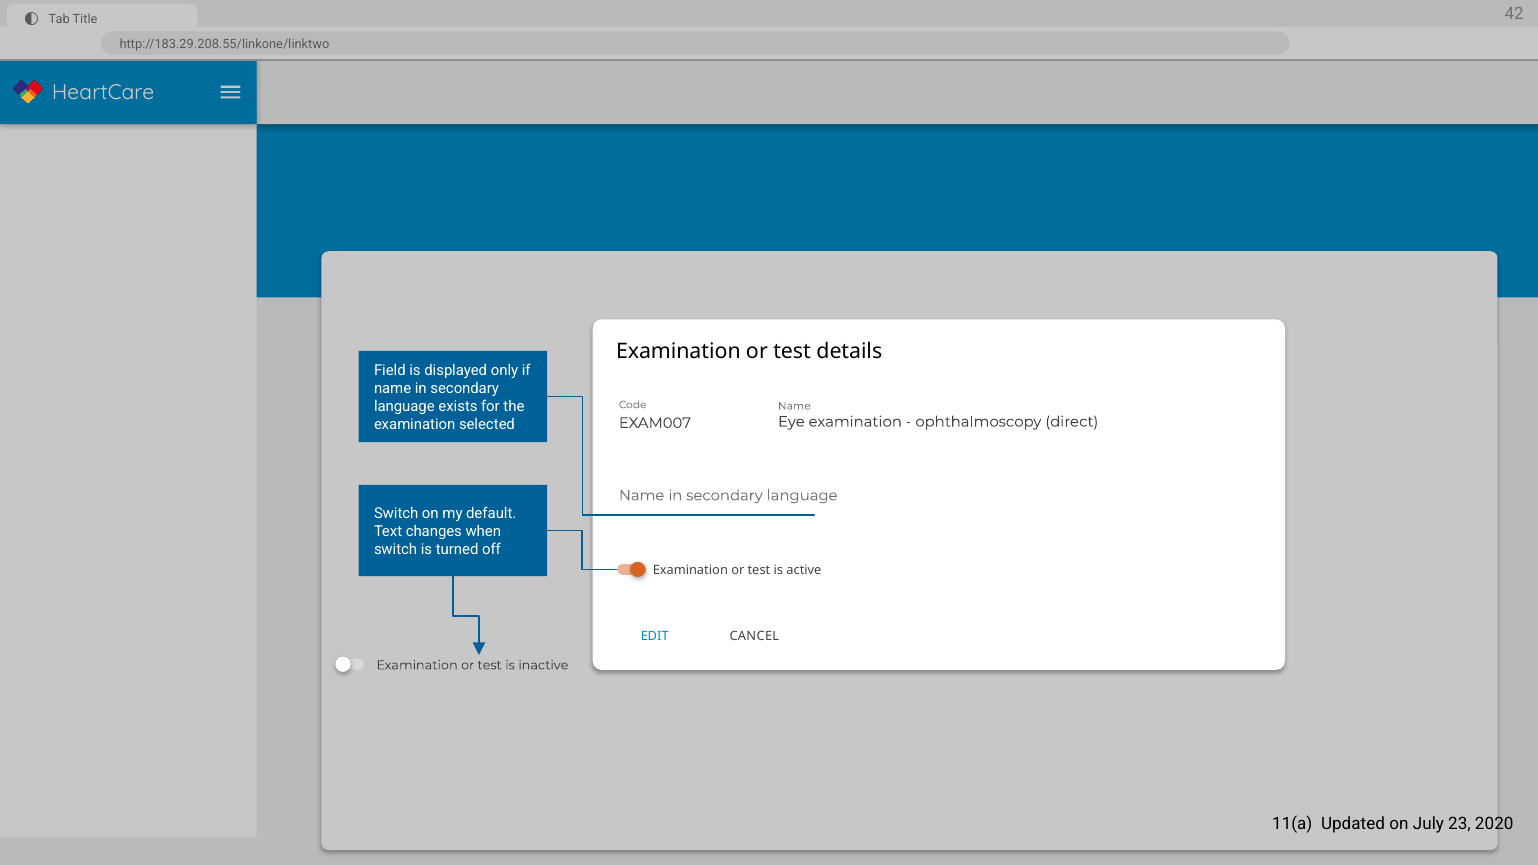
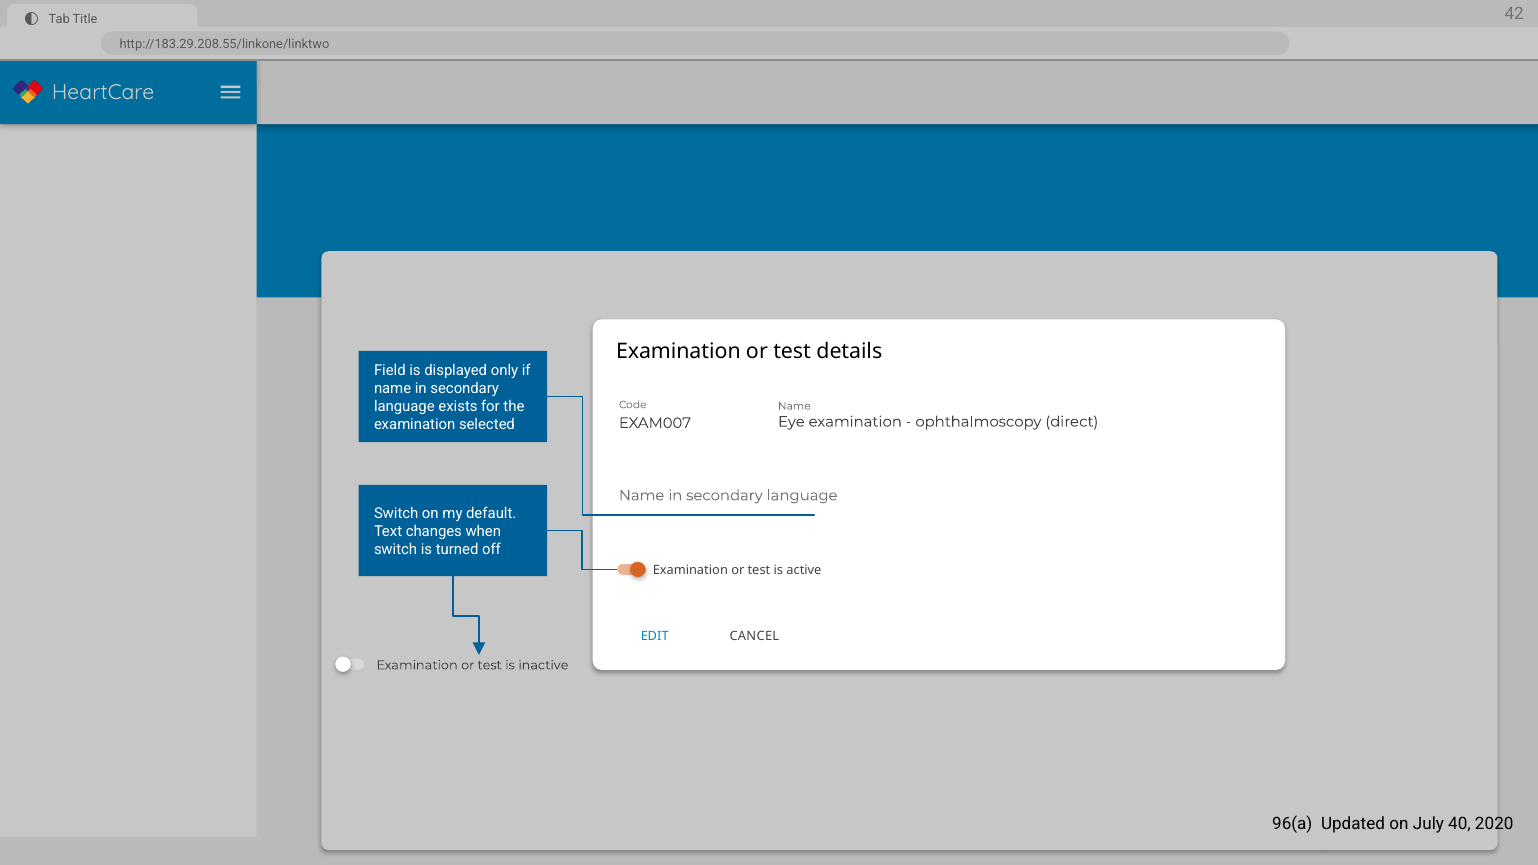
11(a: 11(a -> 96(a (1292, 824)
23: 23 -> 40 (1459, 824)
